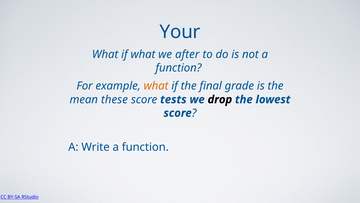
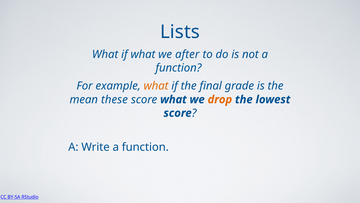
Your: Your -> Lists (180, 32)
score tests: tests -> what (173, 99)
drop colour: black -> orange (220, 99)
